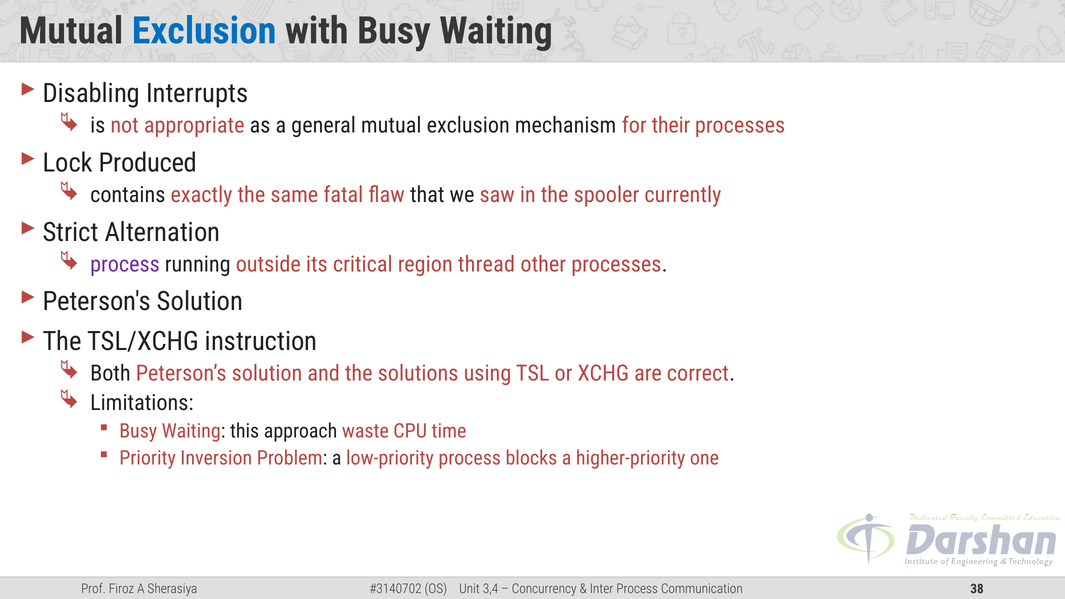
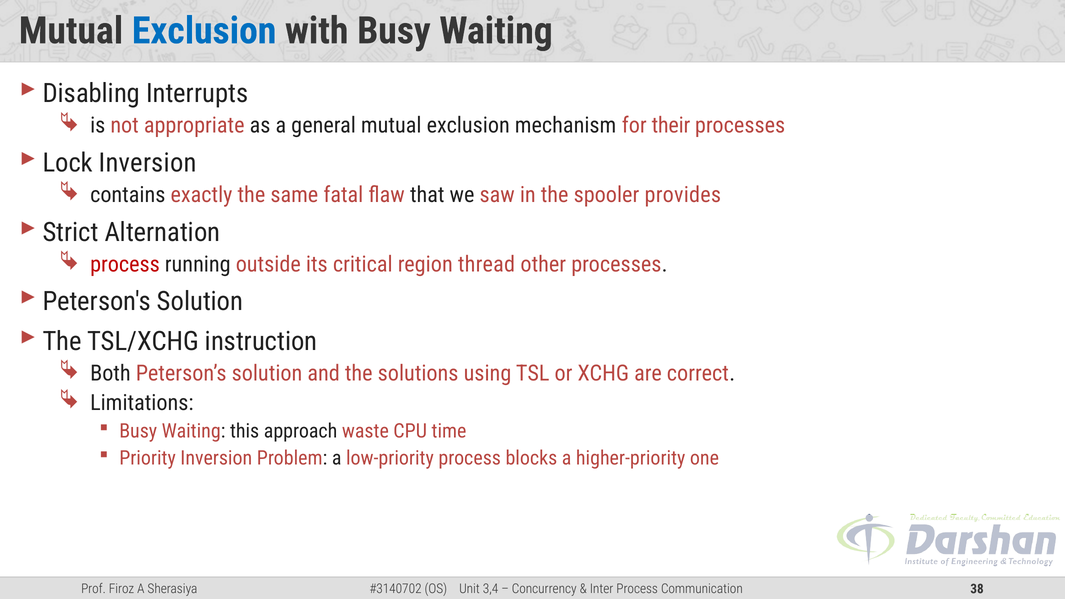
Lock Produced: Produced -> Inversion (148, 163)
currently: currently -> provides (683, 195)
process colour: purple -> red (125, 264)
